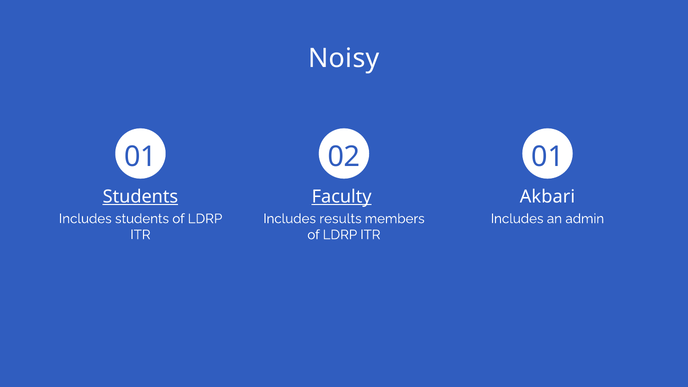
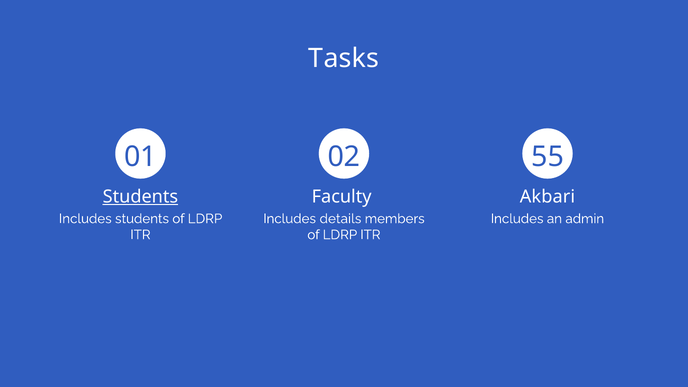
Noisy: Noisy -> Tasks (344, 58)
02 01: 01 -> 55 (548, 157)
Faculty underline: present -> none (342, 197)
results: results -> details (340, 219)
